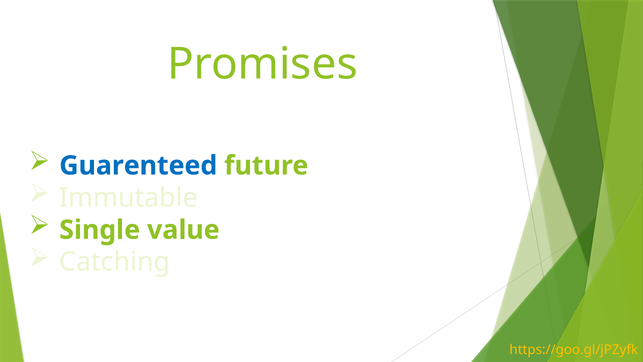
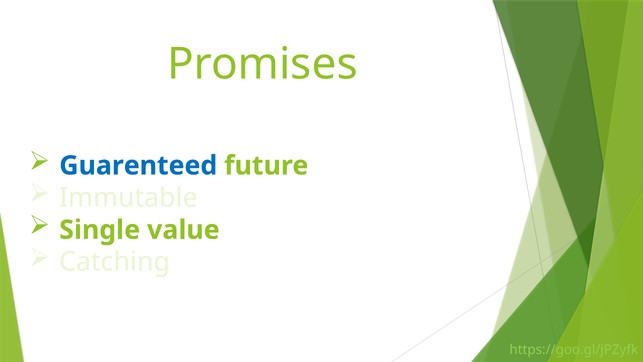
https://goo.gl/jPZyfk colour: yellow -> light green (574, 349)
